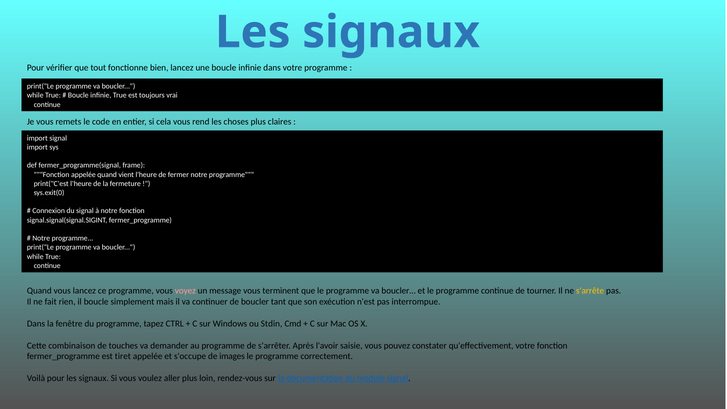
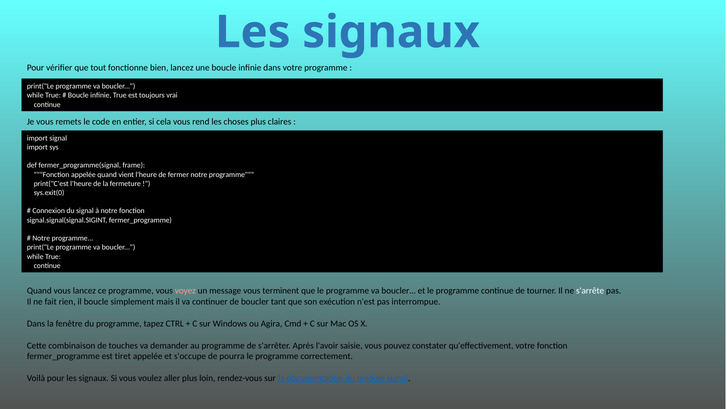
s'arrête colour: yellow -> white (590, 291)
Stdin: Stdin -> Agira (272, 324)
images: images -> pourra (232, 356)
